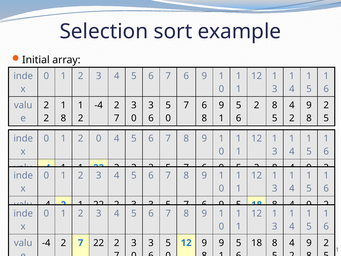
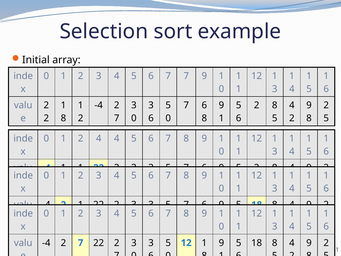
6 7 6: 6 -> 7 (186, 76)
2 0: 0 -> 4 (99, 138)
9: 9 -> 1 (204, 243)
